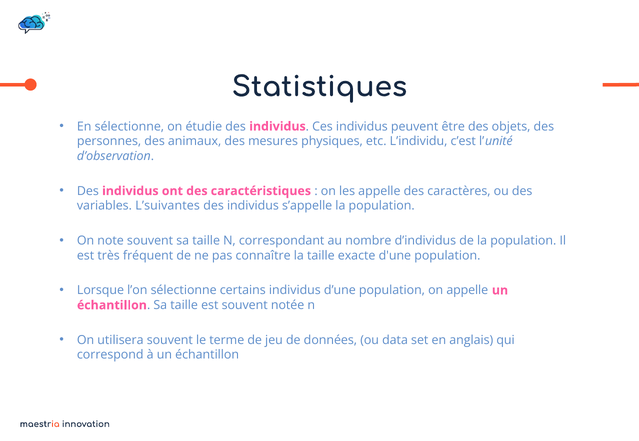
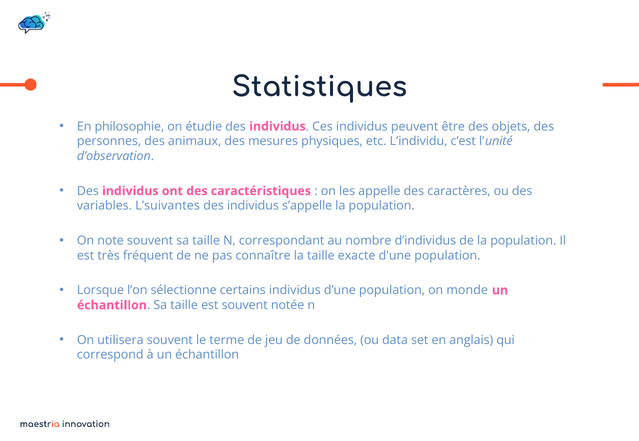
En sélectionne: sélectionne -> philosophie (129, 126)
on appelle: appelle -> monde (467, 290)
